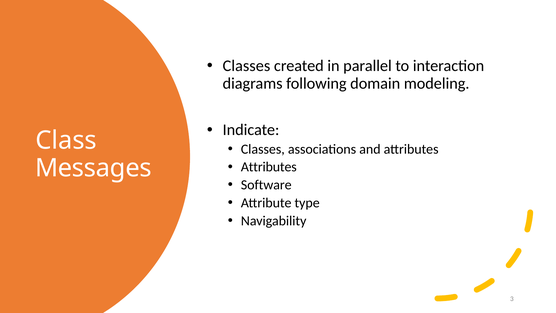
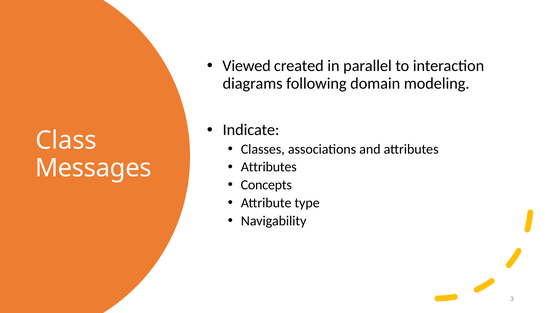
Classes: Classes -> Viewed (247, 66)
Software: Software -> Concepts (266, 185)
